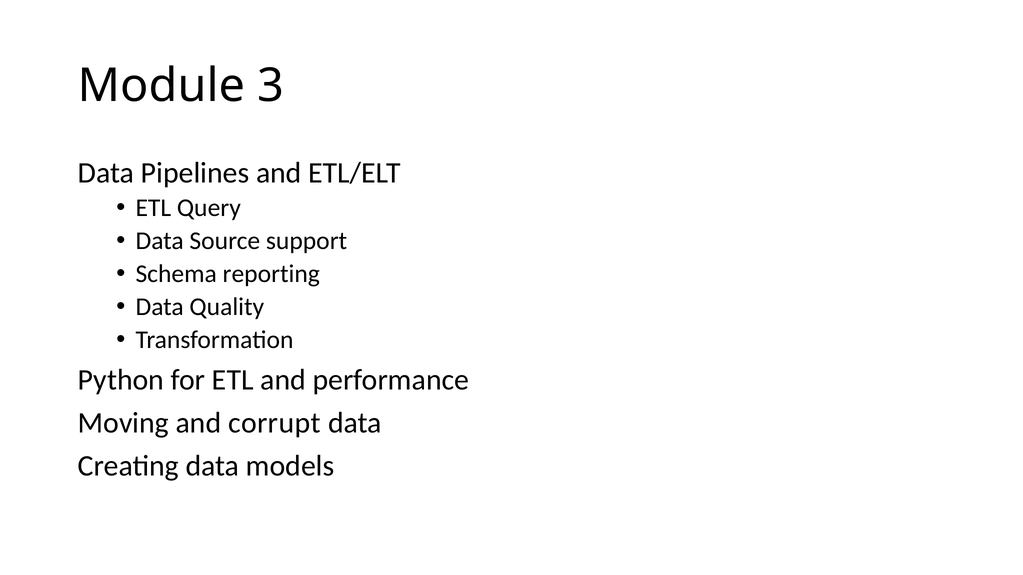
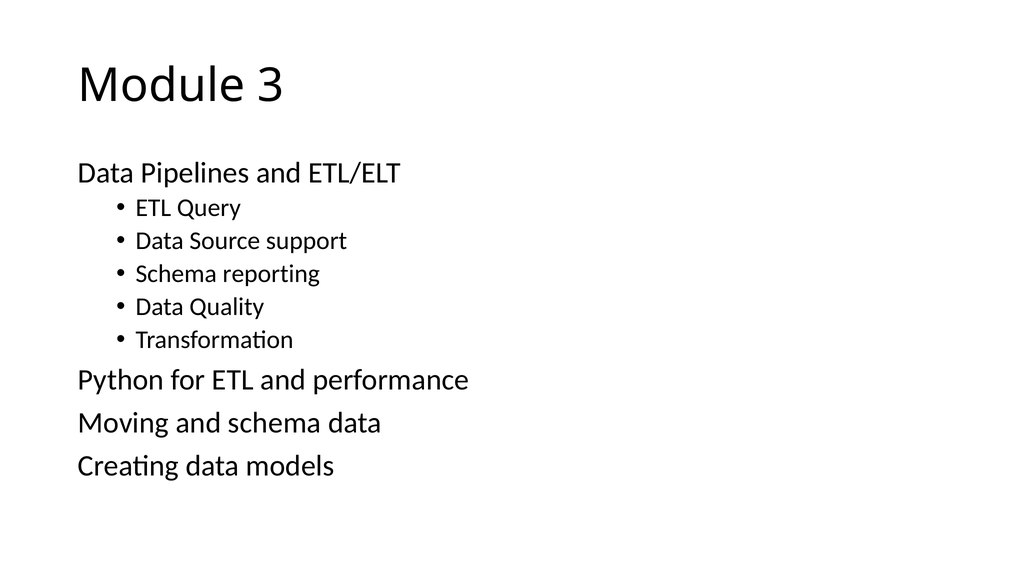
and corrupt: corrupt -> schema (275, 423)
